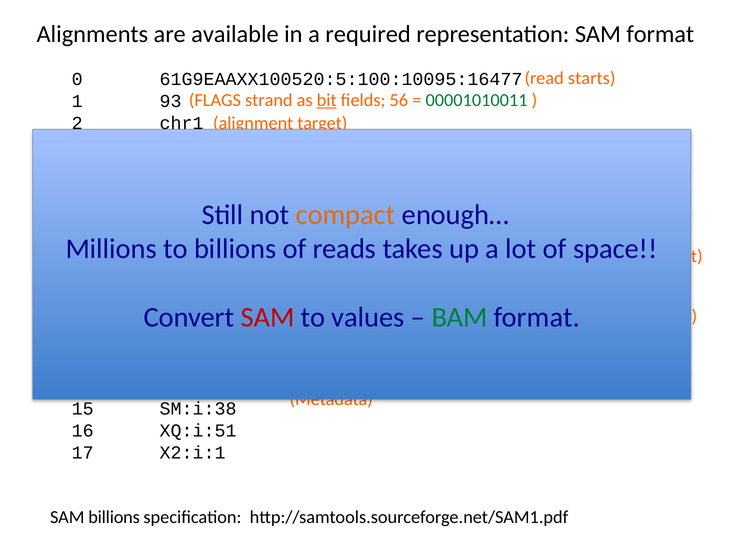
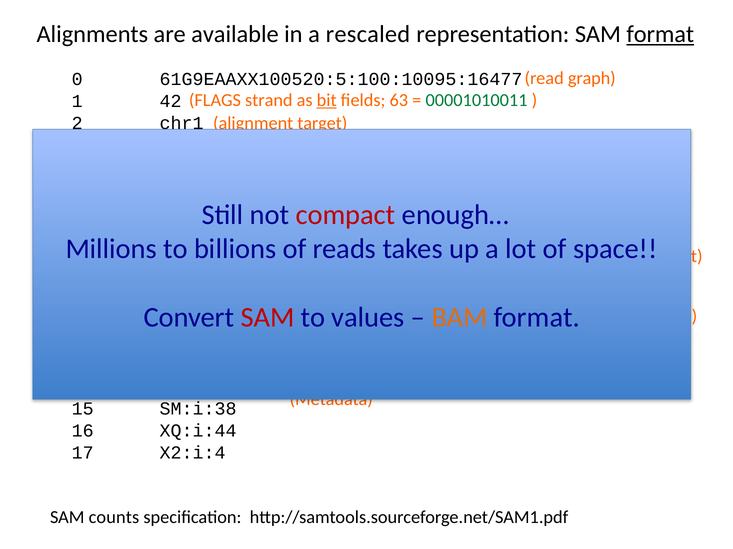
required: required -> rescaled (368, 34)
format underline: none -> present (660, 34)
read starts: starts -> graph (592, 78)
56: 56 -> 63 (399, 100)
93: 93 -> 42 (171, 101)
compact colour: orange -> red (346, 215)
BAM colour: green -> orange (460, 318)
XQ:i:51: XQ:i:51 -> XQ:i:44 (198, 431)
X2:i:1: X2:i:1 -> X2:i:4 (193, 453)
SAM billions: billions -> counts (114, 518)
